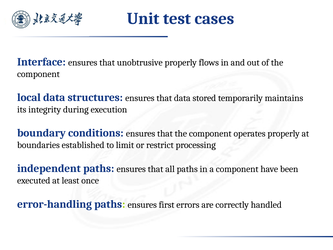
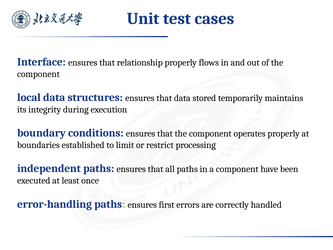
unobtrusive: unobtrusive -> relationship (140, 62)
